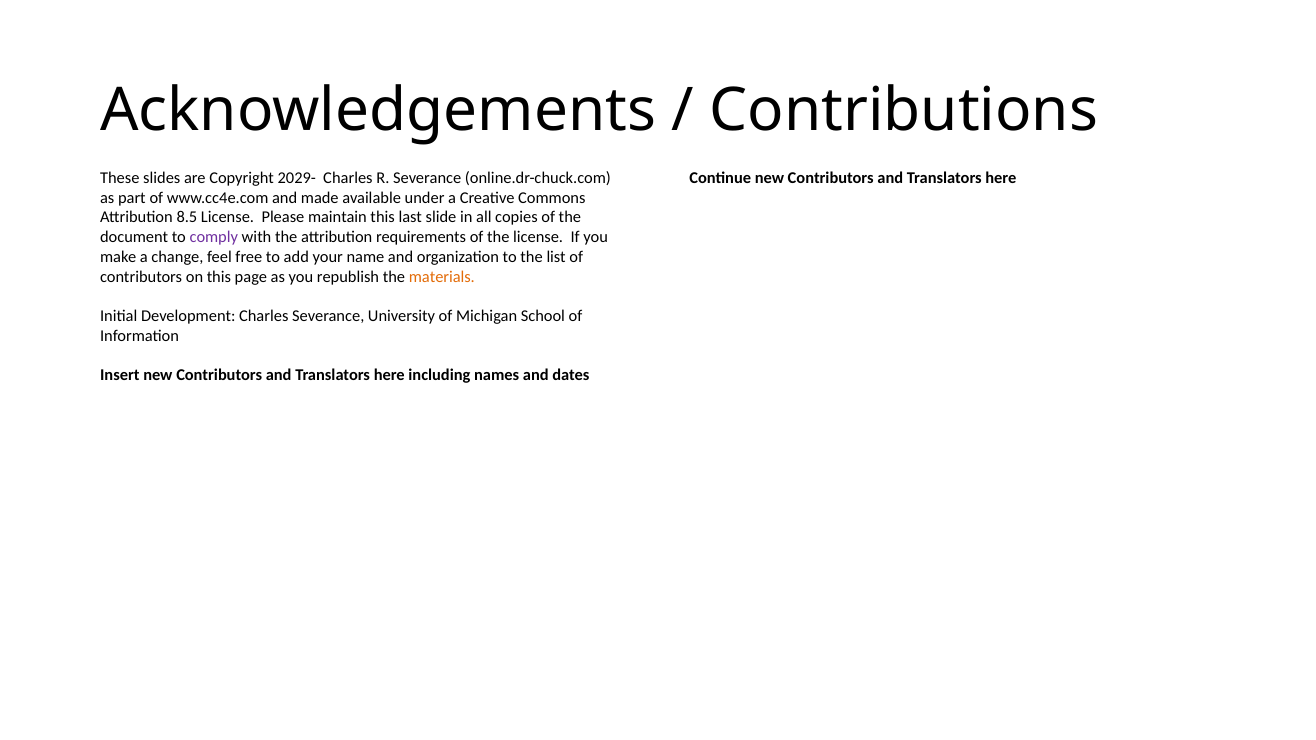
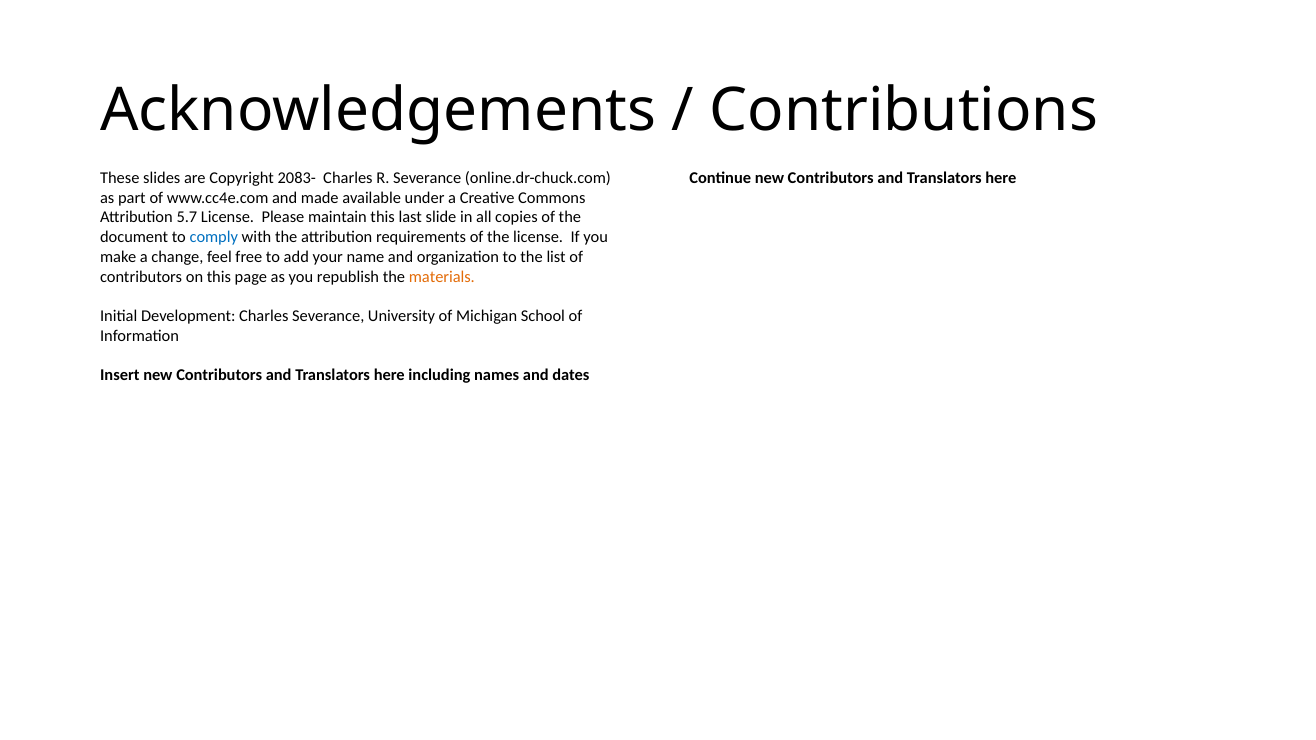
2029-: 2029- -> 2083- (297, 178)
8.5: 8.5 -> 5.7 (187, 218)
comply colour: purple -> blue (214, 237)
